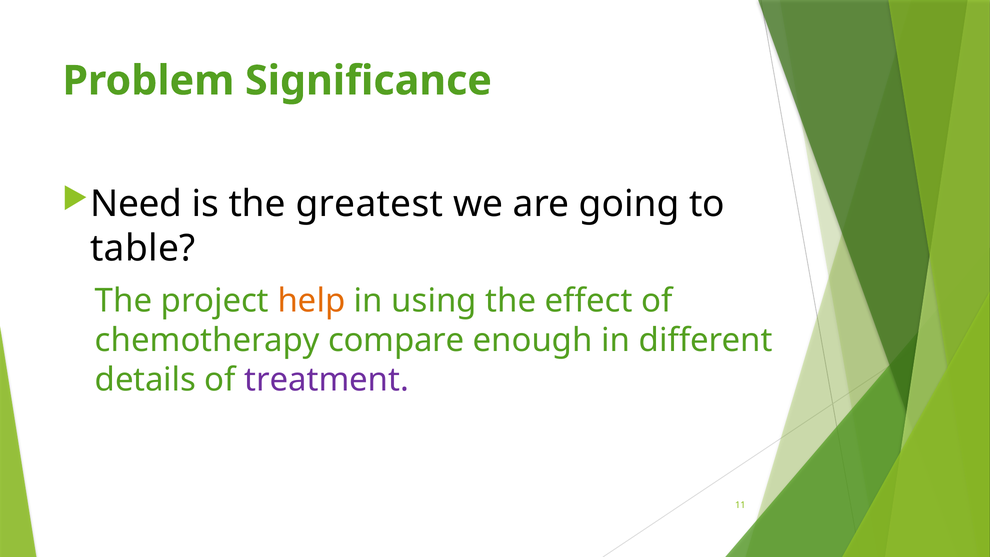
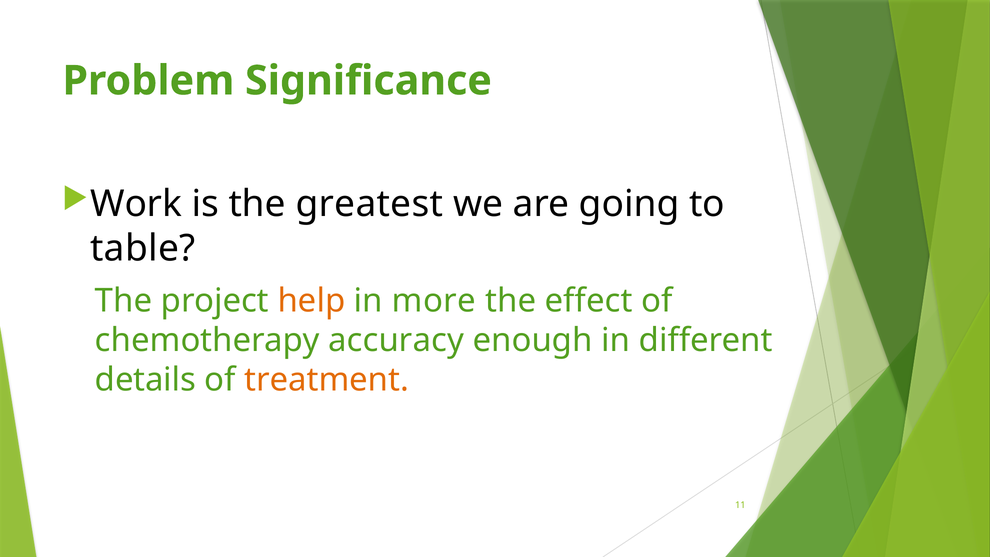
Need: Need -> Work (136, 204)
using: using -> more (434, 301)
compare: compare -> accuracy (396, 340)
treatment colour: purple -> orange (327, 380)
